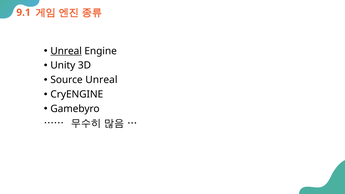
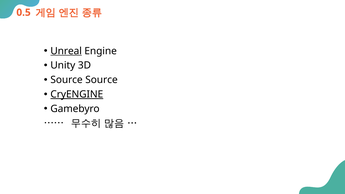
9.1: 9.1 -> 0.5 (24, 12)
Source Unreal: Unreal -> Source (101, 80)
CryENGINE underline: none -> present (77, 94)
